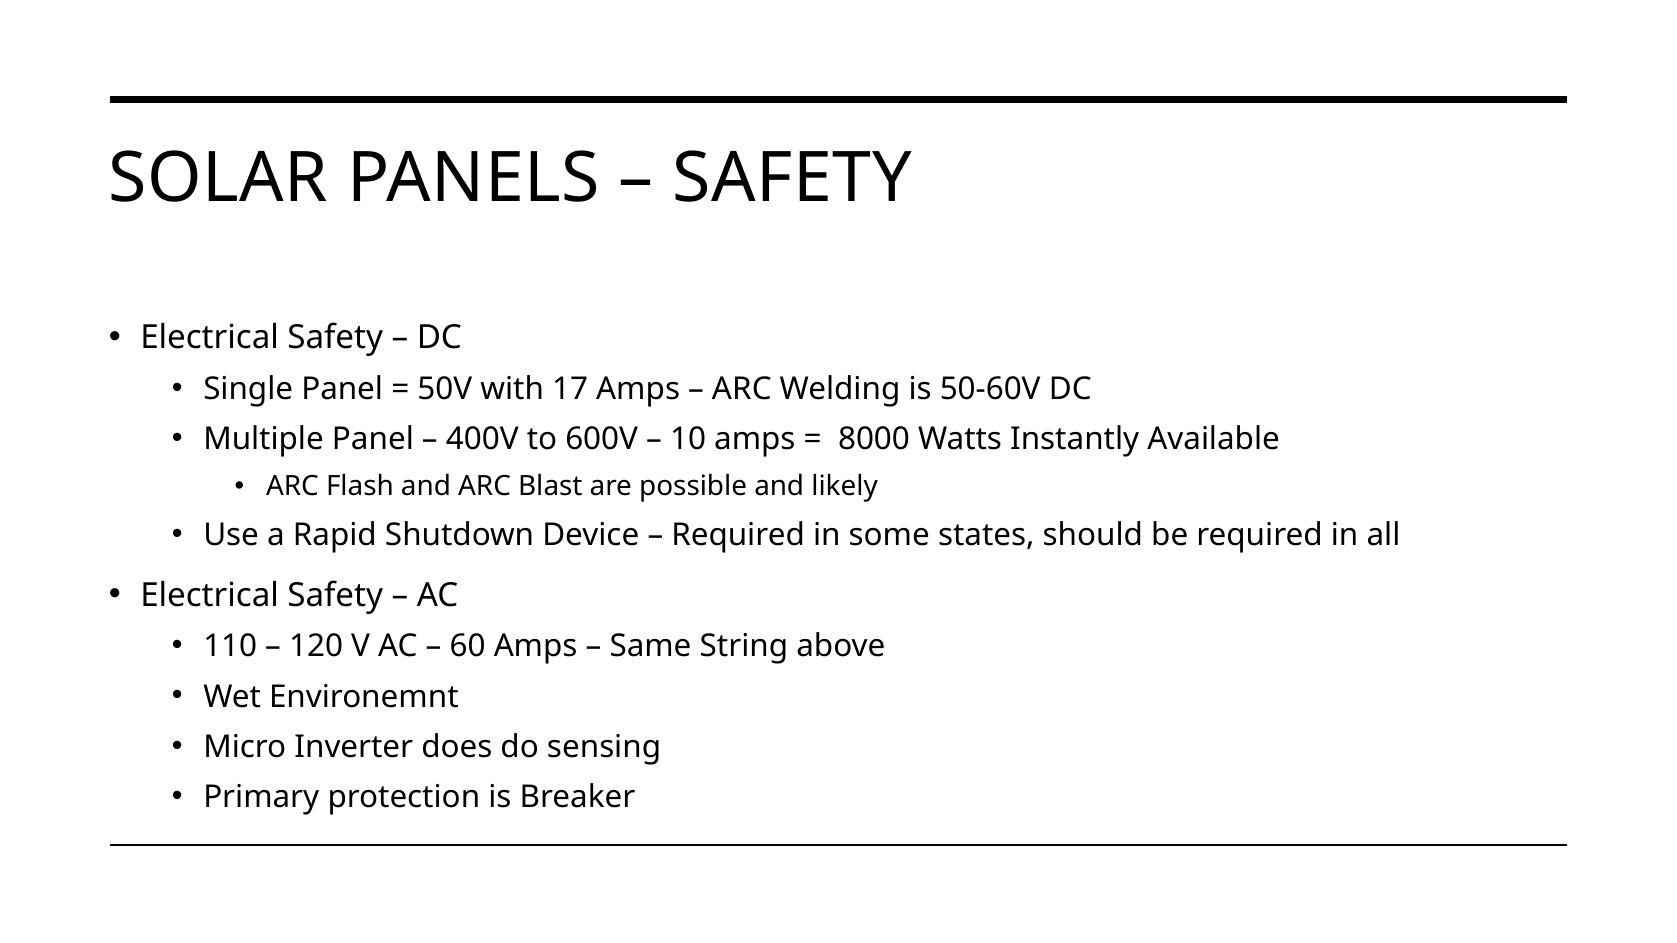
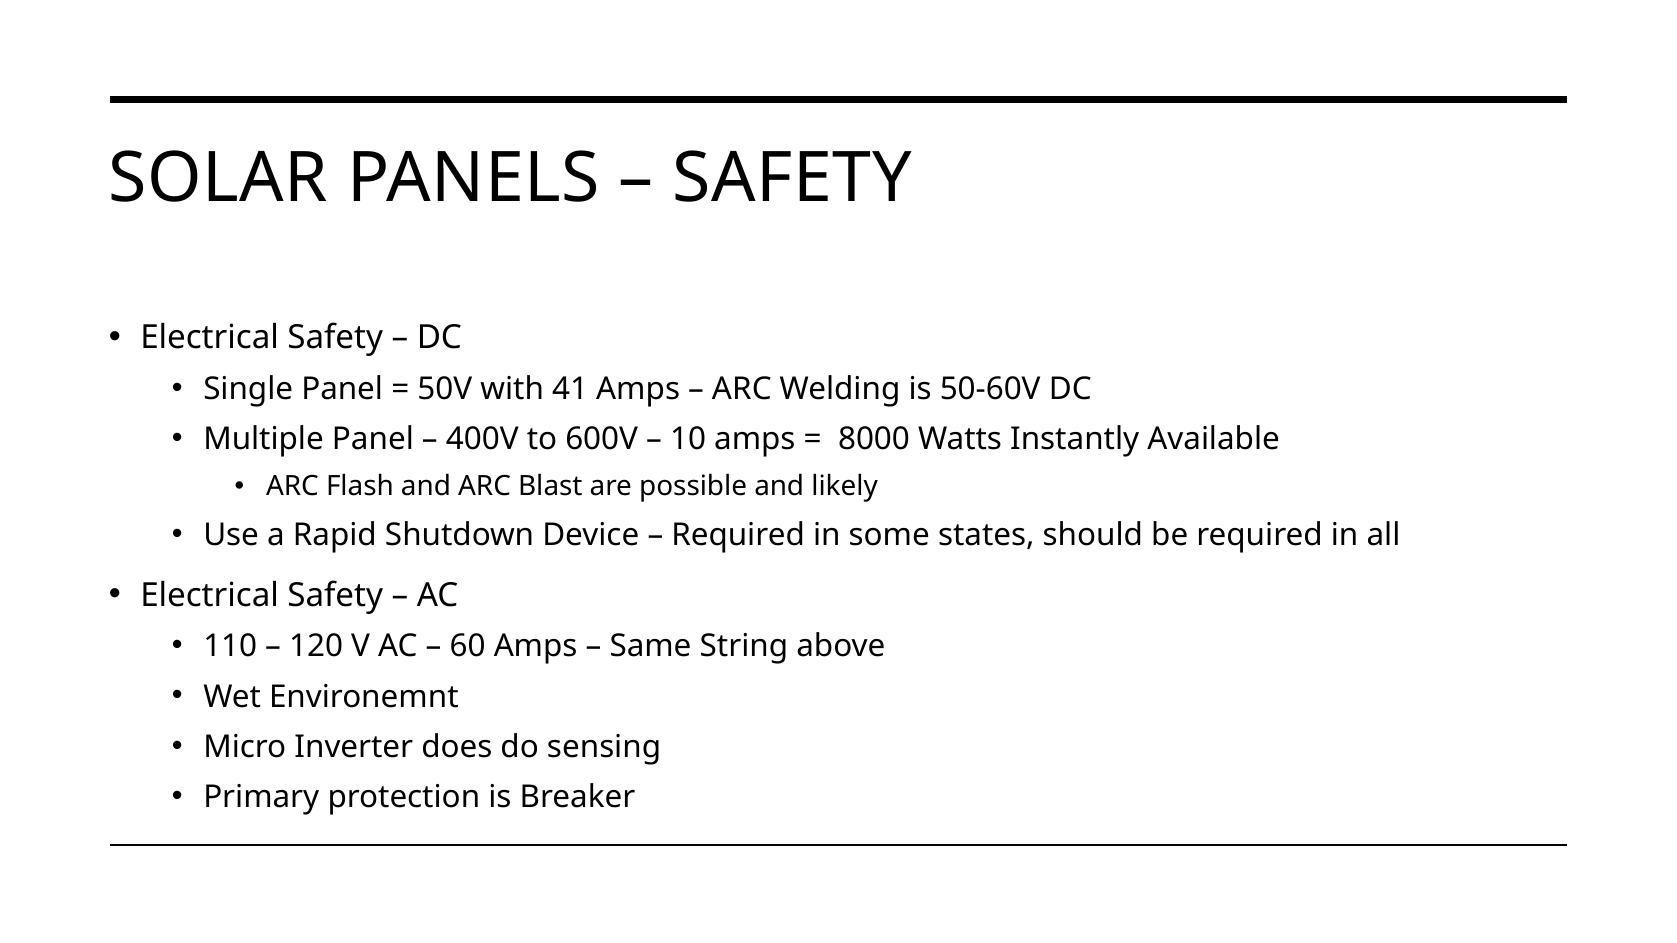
17: 17 -> 41 (570, 389)
